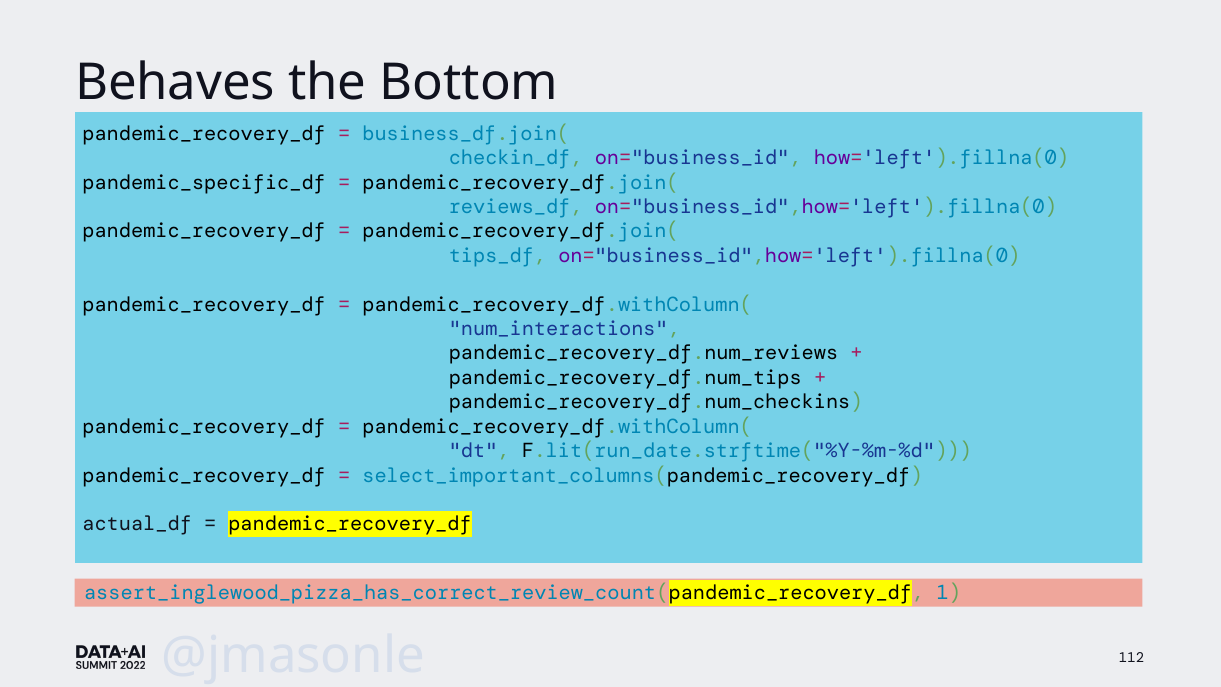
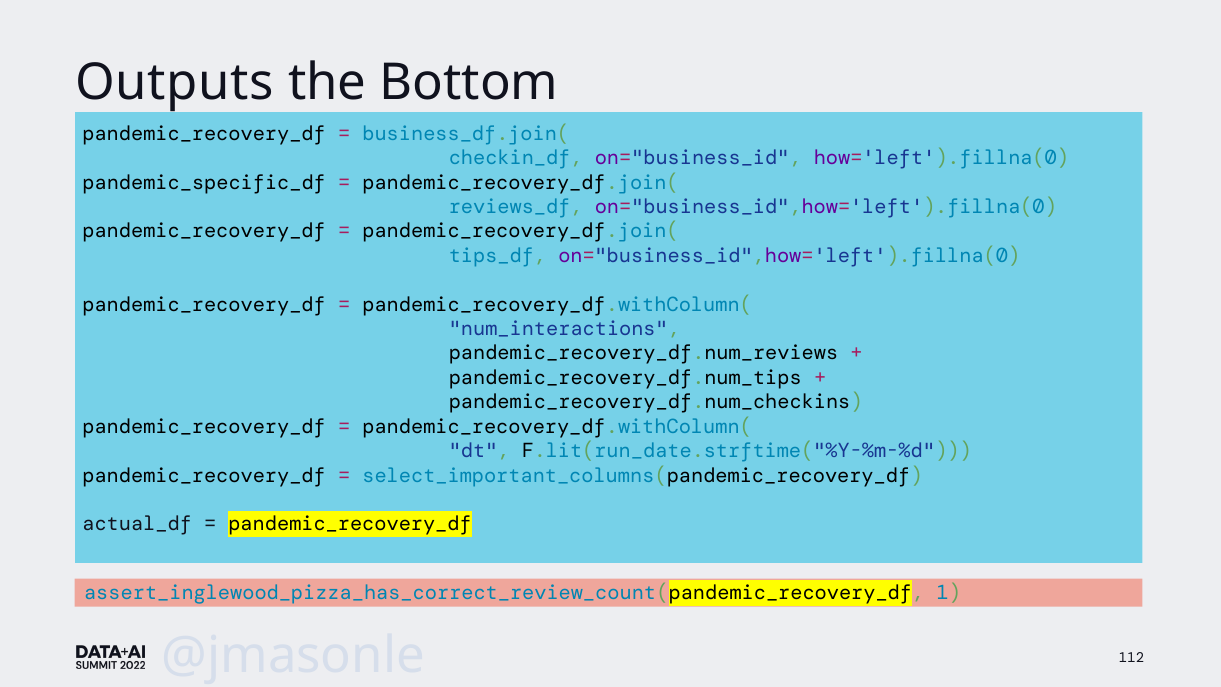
Behaves: Behaves -> Outputs (175, 83)
